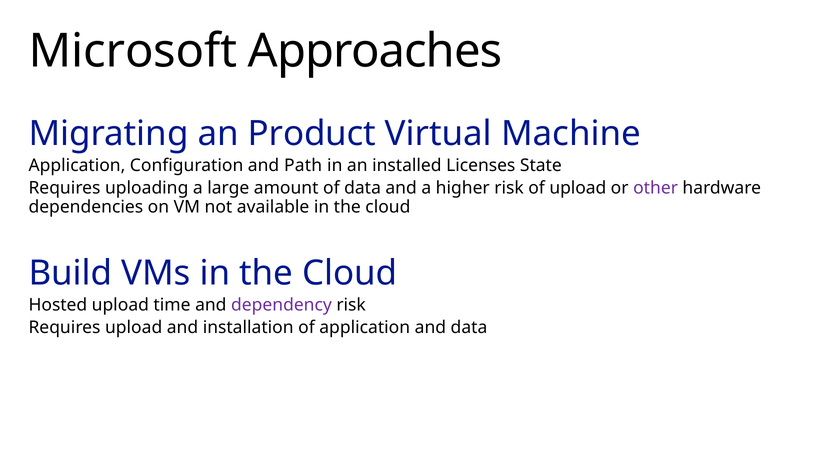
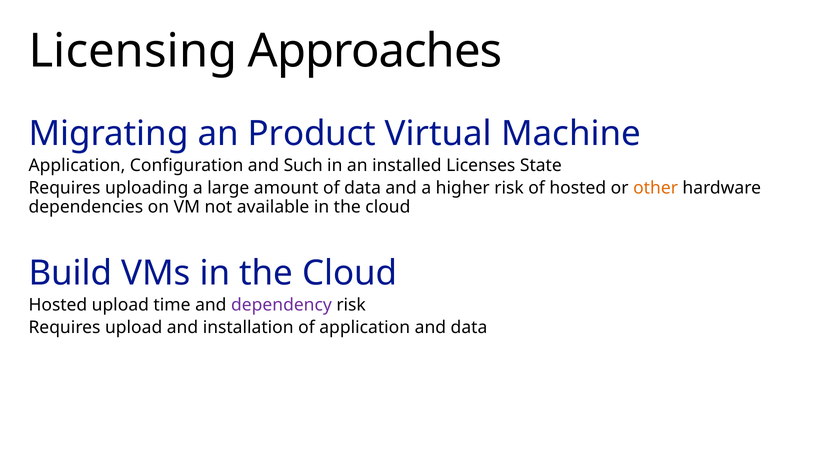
Microsoft: Microsoft -> Licensing (133, 51)
Path: Path -> Such (303, 166)
of upload: upload -> hosted (578, 188)
other colour: purple -> orange (656, 188)
